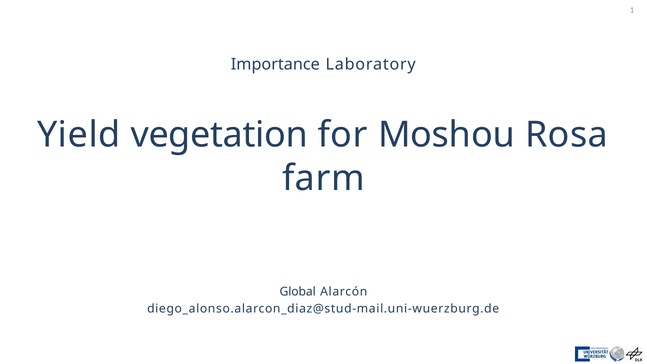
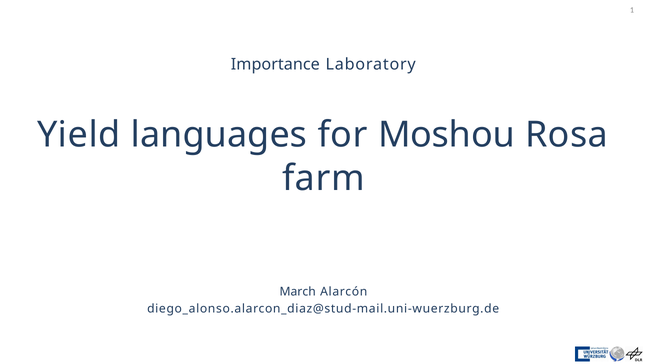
vegetation: vegetation -> languages (219, 135)
Global: Global -> March (298, 292)
